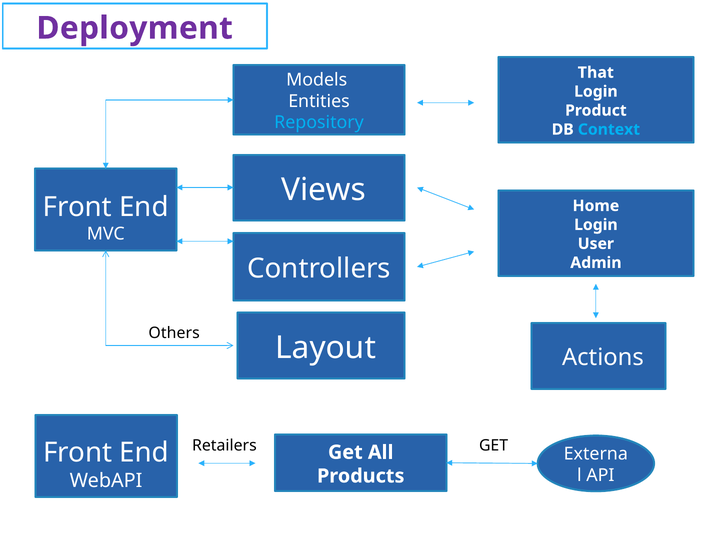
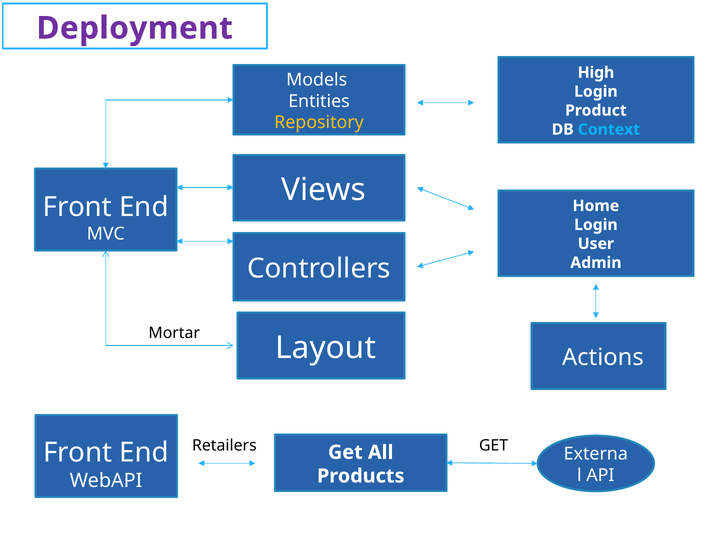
That: That -> High (596, 73)
Repository colour: light blue -> yellow (319, 123)
Others: Others -> Mortar (174, 334)
